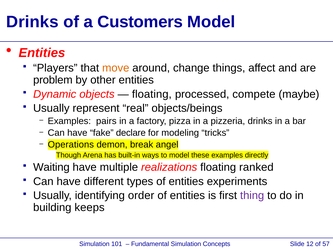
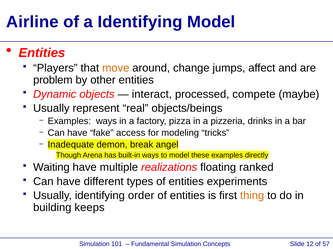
Drinks: Drinks -> Airline (32, 22)
a Customers: Customers -> Identifying (140, 22)
things: things -> jumps (229, 68)
floating: floating -> interact (152, 94)
Examples pairs: pairs -> ways (106, 121)
declare: declare -> access (131, 133)
Operations: Operations -> Inadequate (71, 145)
thing colour: purple -> orange (252, 196)
